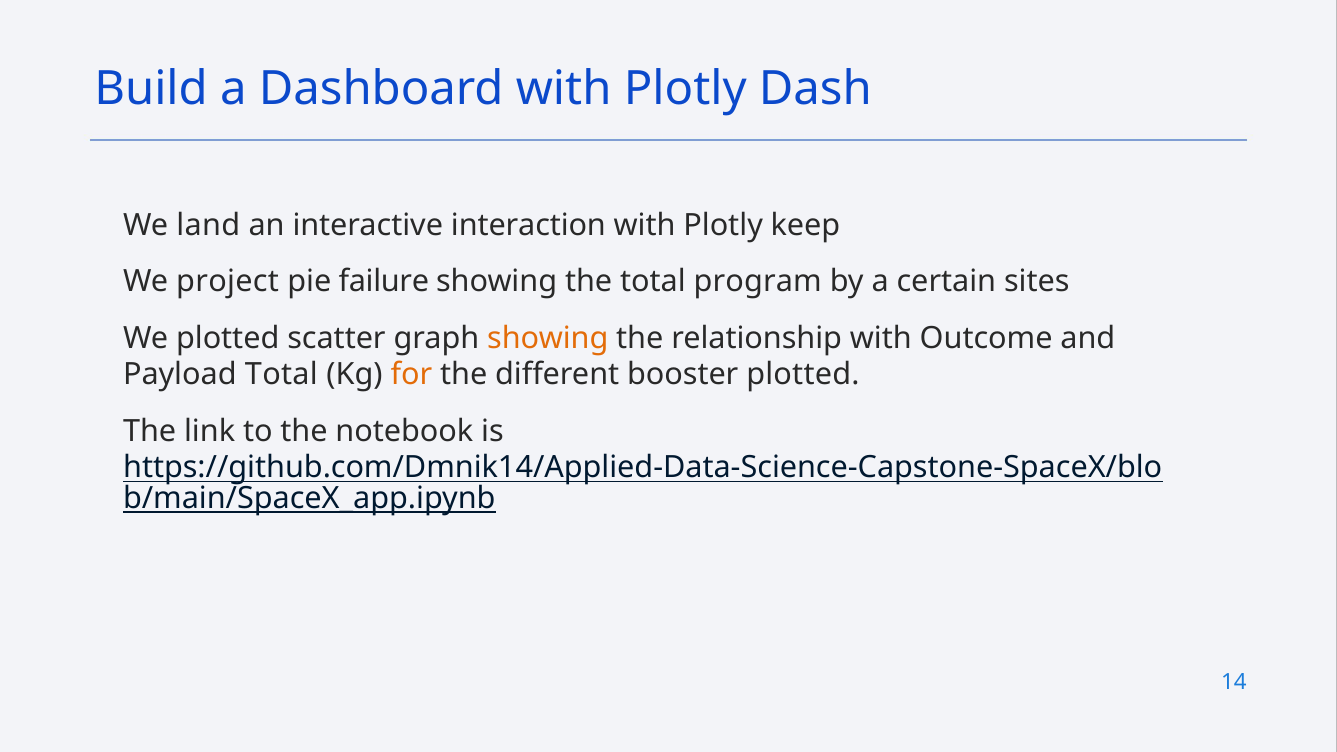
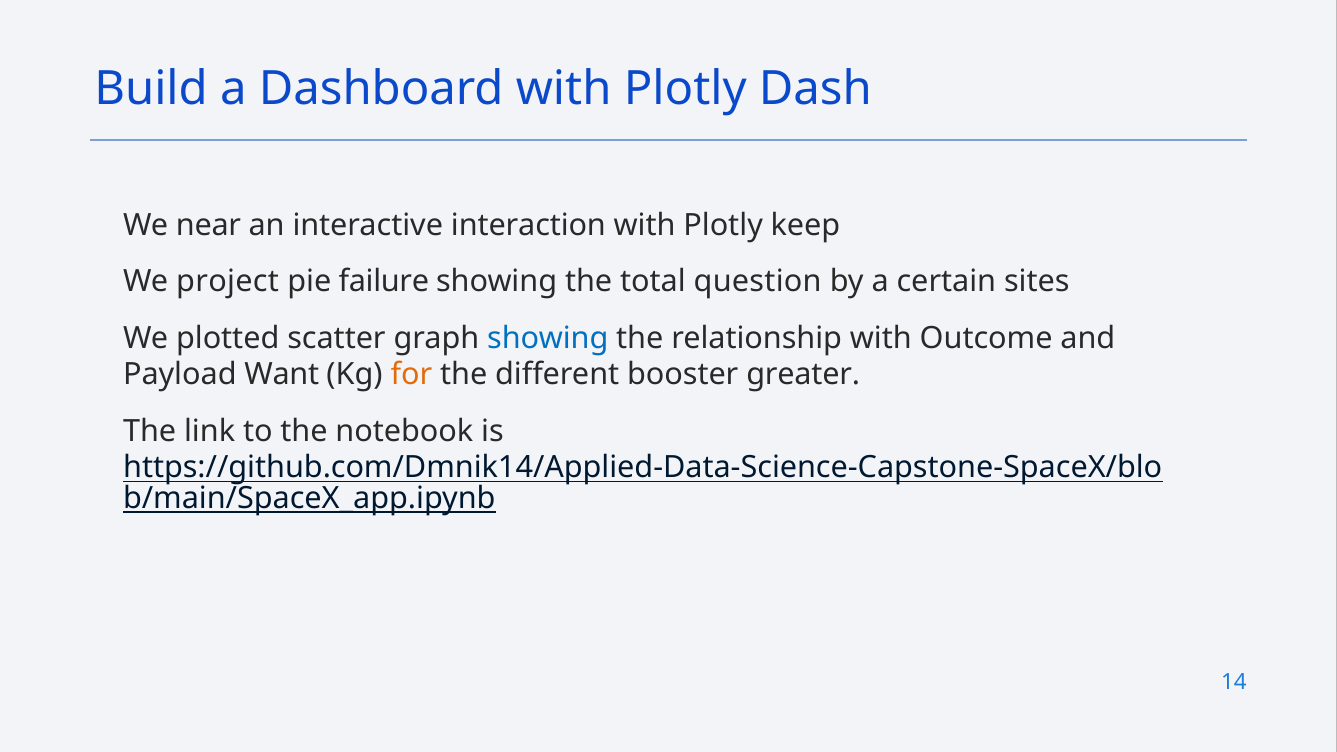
land: land -> near (209, 226)
program: program -> question (758, 282)
showing colour: orange -> blue (548, 338)
Payload Total: Total -> Want (282, 375)
booster plotted: plotted -> greater (803, 375)
